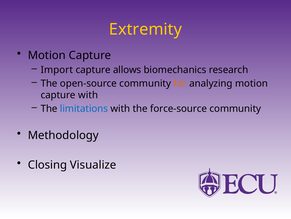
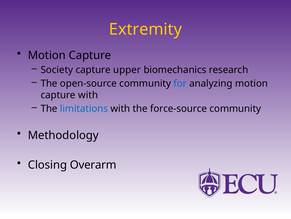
Import: Import -> Society (57, 70)
allows: allows -> upper (127, 70)
for colour: orange -> blue (180, 83)
Visualize: Visualize -> Overarm (93, 164)
